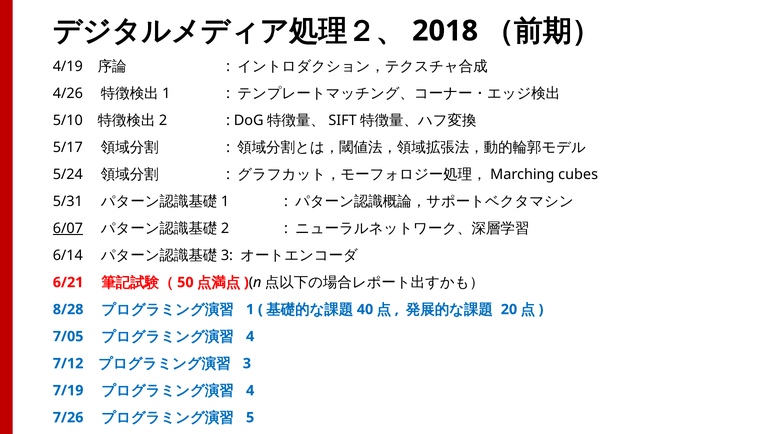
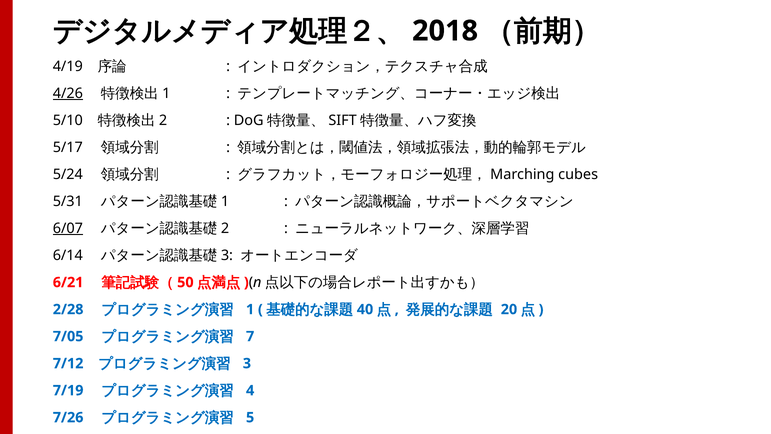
4/26 underline: none -> present (68, 93)
8/28: 8/28 -> 2/28 (68, 309)
4: 4 -> 7 (250, 336)
